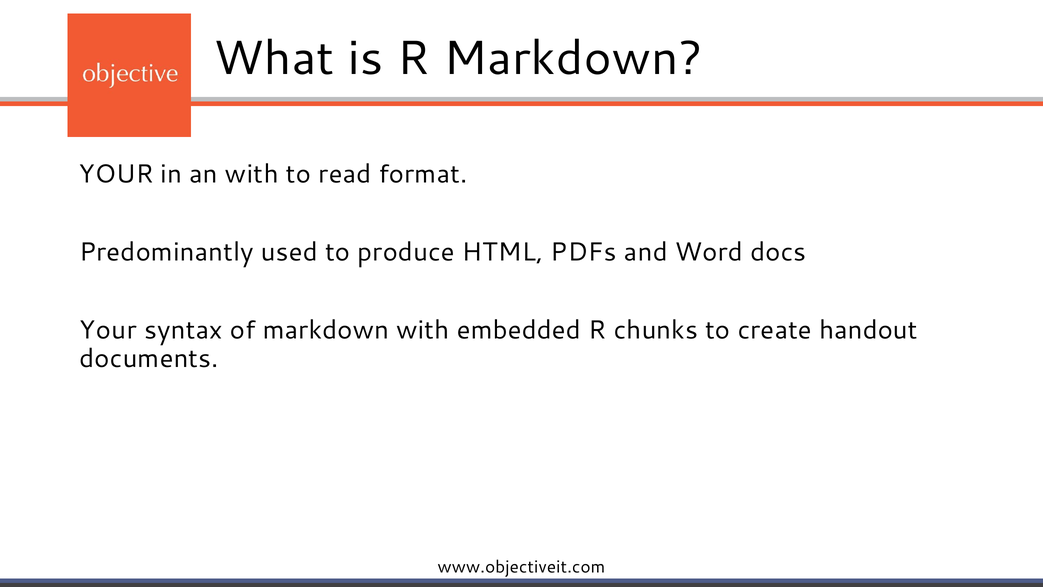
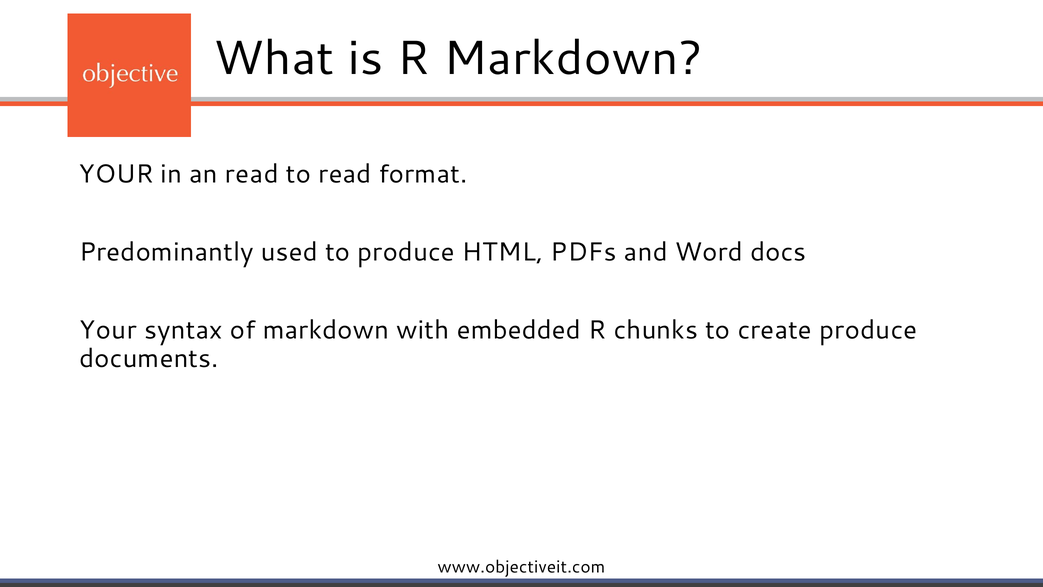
an with: with -> read (252, 174)
create handout: handout -> produce (868, 330)
